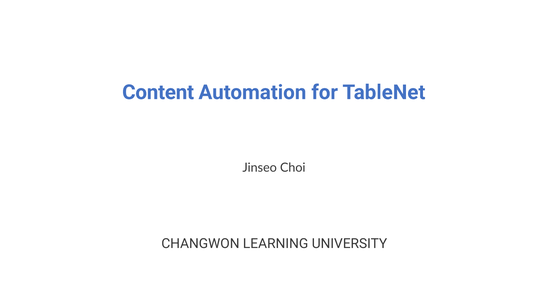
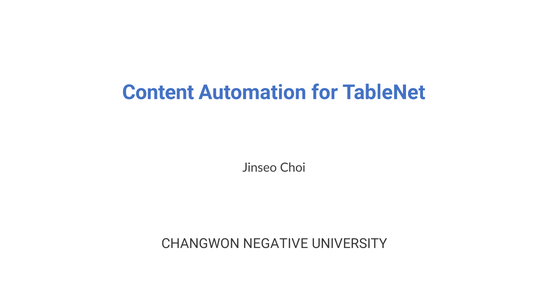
LEARNING: LEARNING -> NEGATIVE (276, 244)
